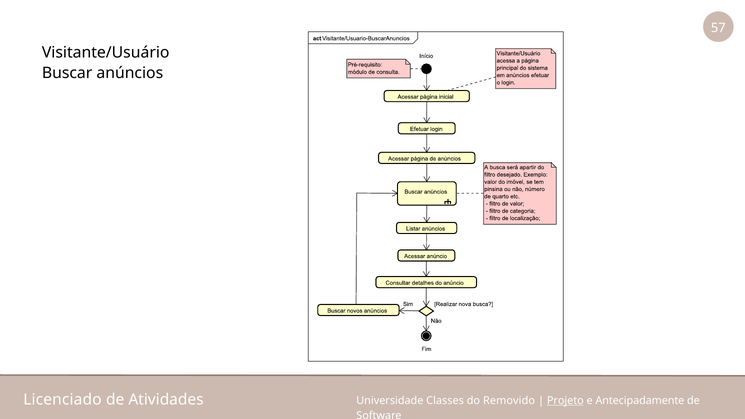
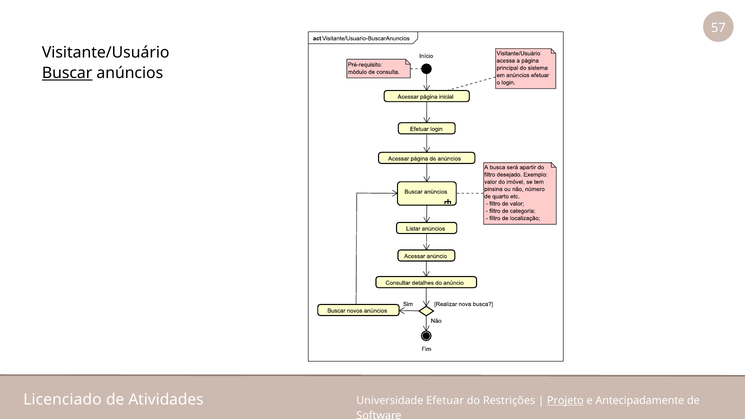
Buscar underline: none -> present (67, 73)
Classes: Classes -> Efetuar (445, 401)
Removido: Removido -> Restrições (509, 401)
